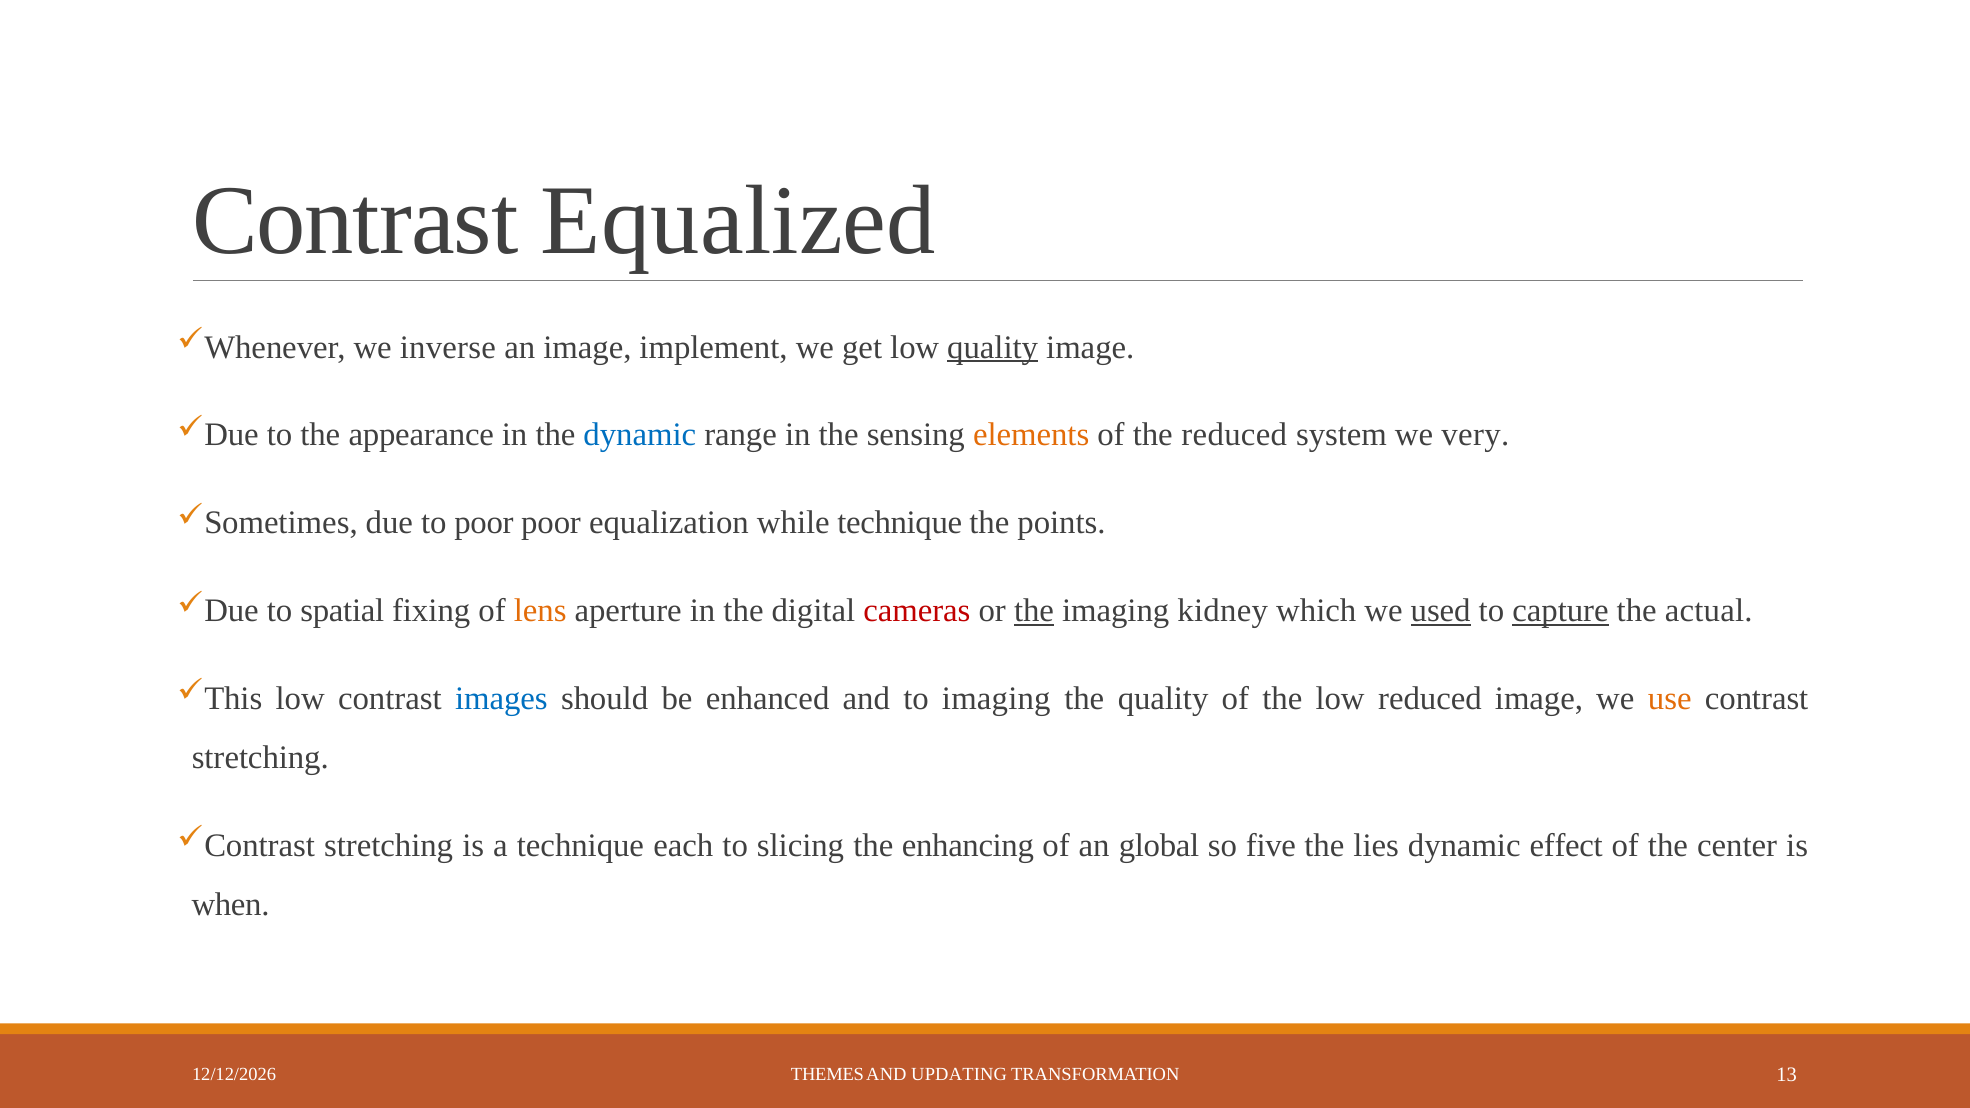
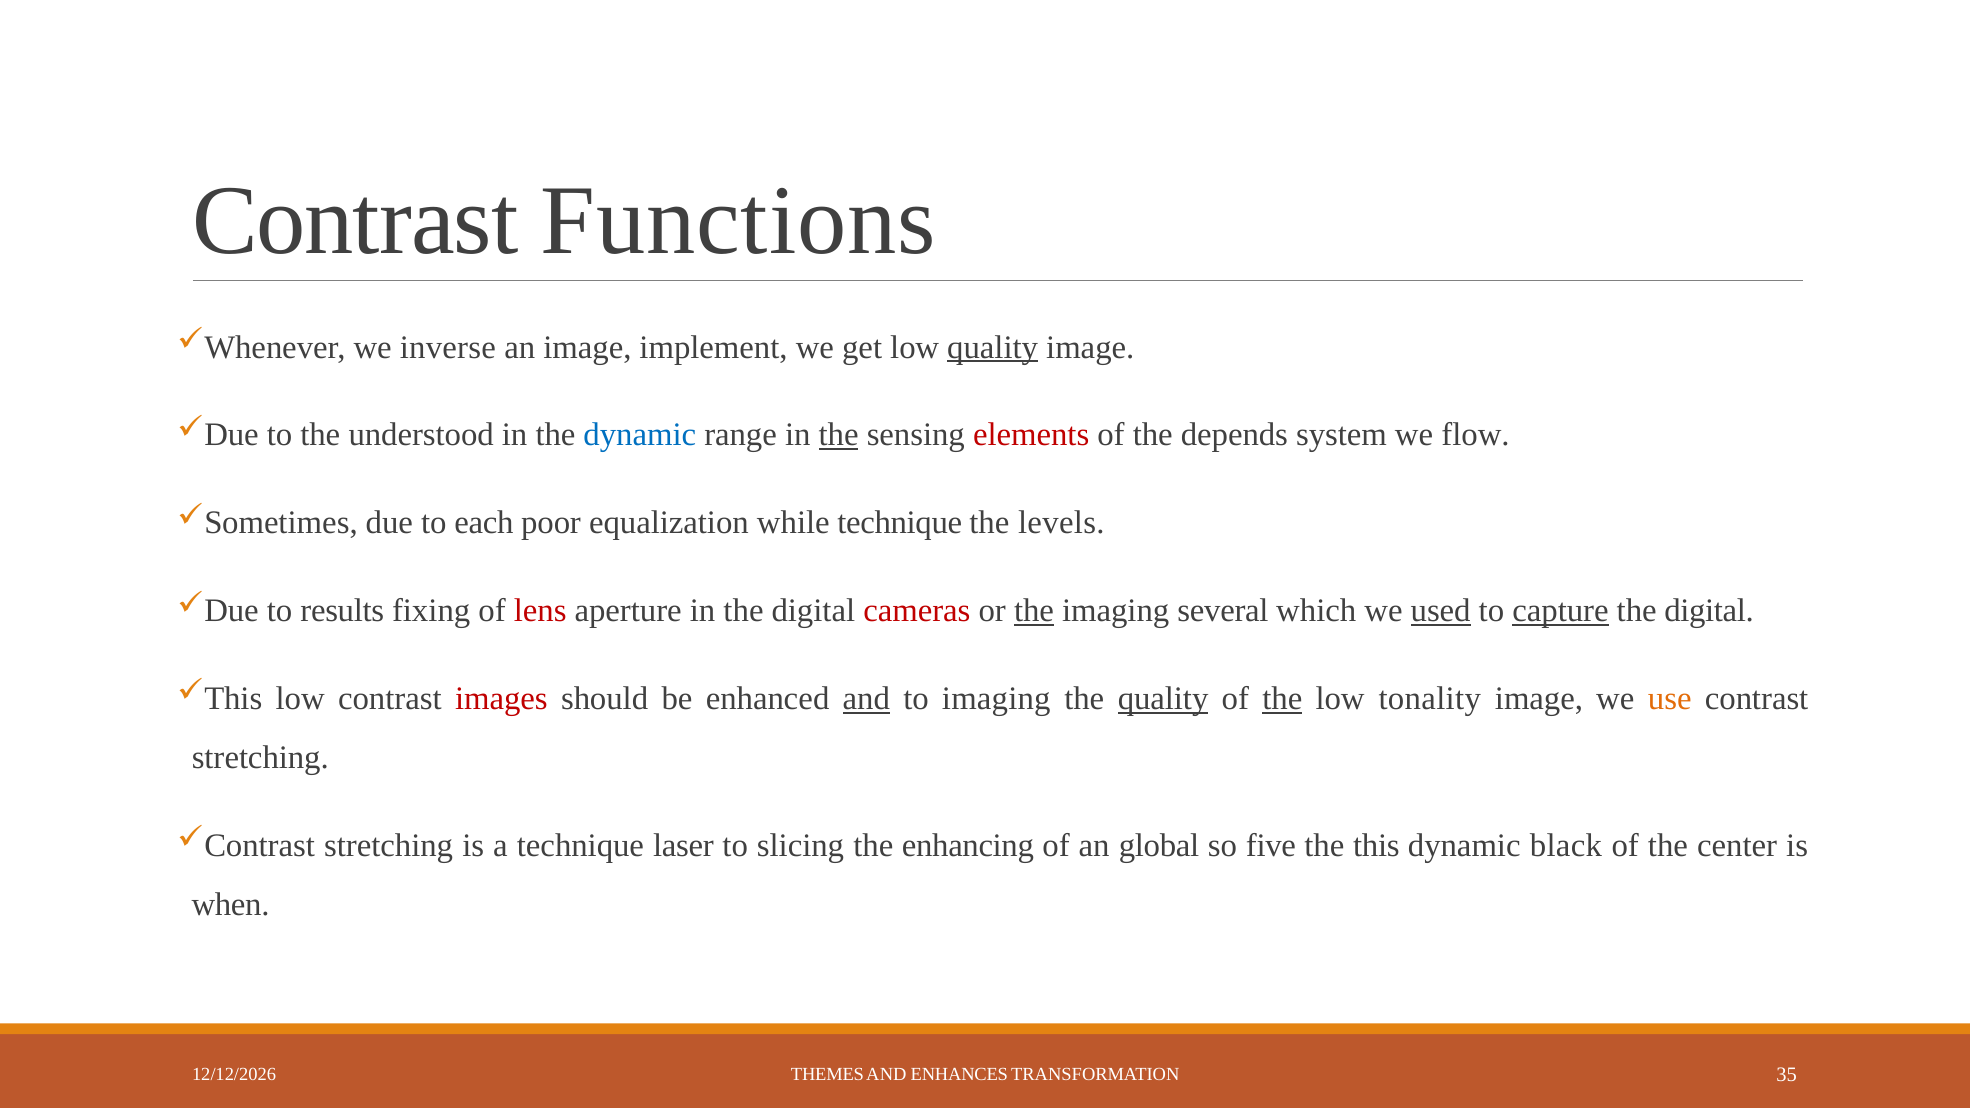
Equalized: Equalized -> Functions (738, 221)
appearance: appearance -> understood (421, 435)
the underline: none -> present (839, 435)
elements colour: orange -> red (1031, 435)
the reduced: reduced -> depends (1234, 435)
very: very -> flow (1476, 435)
to poor: poor -> each (484, 523)
points: points -> levels (1061, 523)
spatial: spatial -> results (342, 611)
lens colour: orange -> red (540, 611)
kidney: kidney -> several (1223, 611)
actual: actual -> digital (1709, 611)
images colour: blue -> red (501, 698)
and underline: none -> present (866, 698)
quality underline: none -> present (1163, 698)
the underline: none -> present (1282, 698)
low reduced: reduced -> tonality (1430, 698)
each: each -> laser (683, 845)
lies: lies -> this (1376, 845)
effect: effect -> black (1566, 845)
UPDATING: UPDATING -> ENHANCES (959, 1074)
13: 13 -> 35 (1787, 1075)
